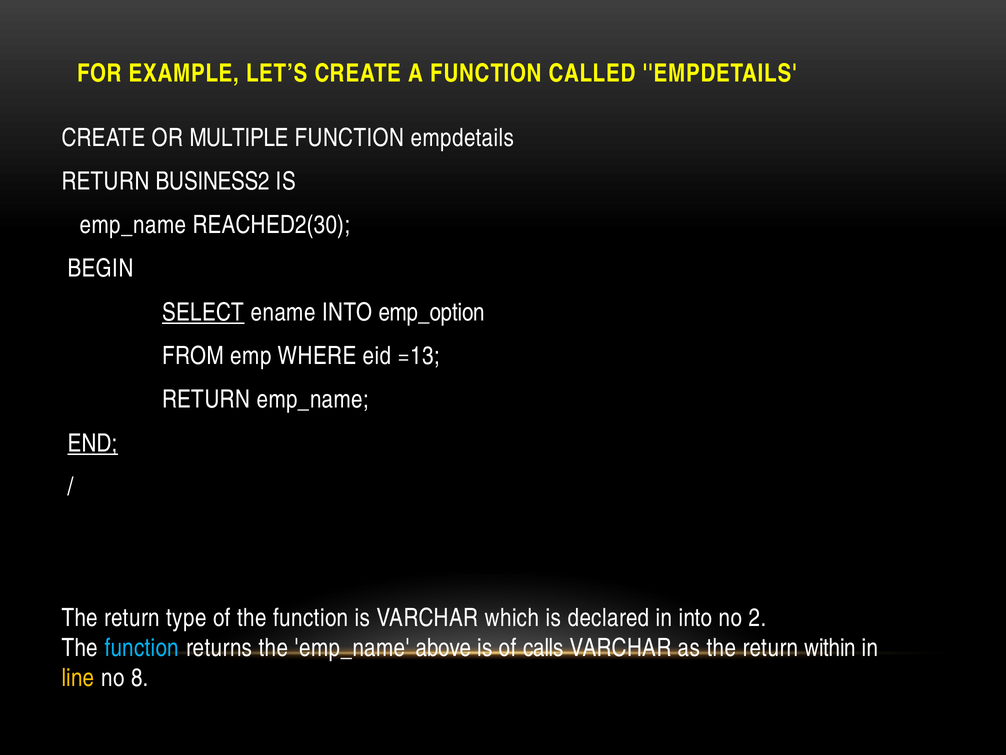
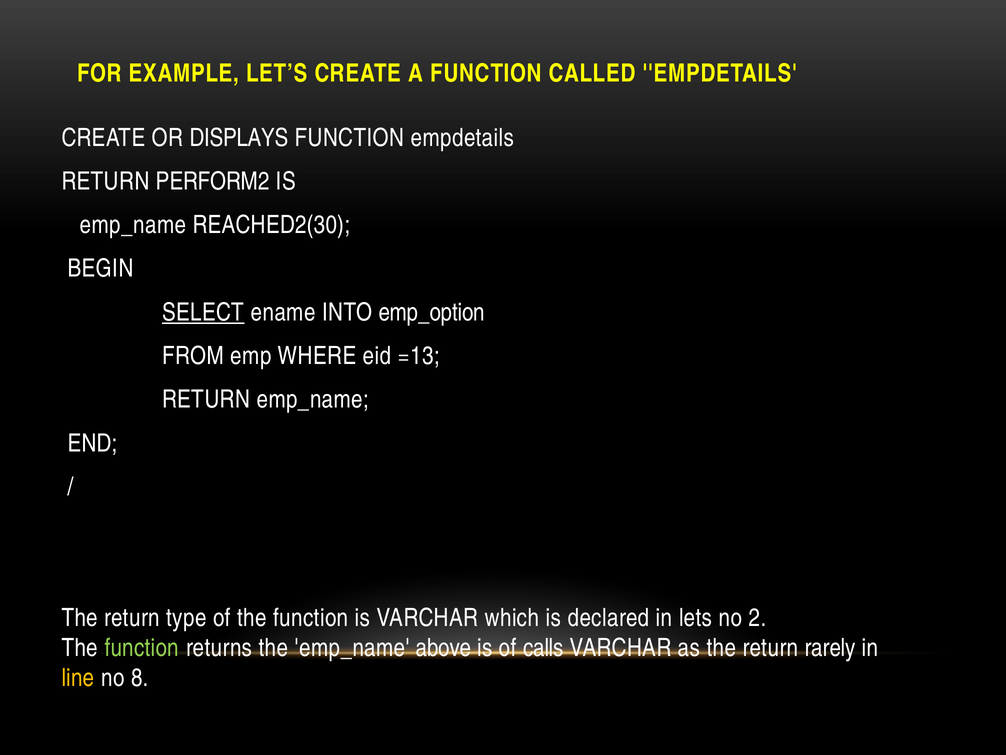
MULTIPLE: MULTIPLE -> DISPLAYS (239, 138)
BUSINESS2: BUSINESS2 -> PERFORM2 (213, 181)
END underline: present -> none (93, 443)
in into: into -> lets (695, 617)
function colour: light blue -> light green (142, 648)
within: within -> rarely (830, 648)
